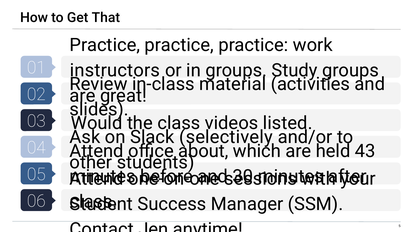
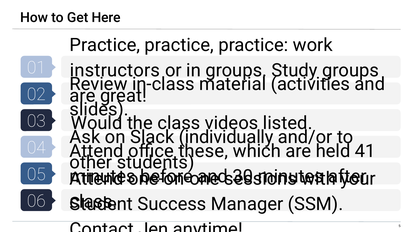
That: That -> Here (106, 17)
selectively: selectively -> individually (226, 137)
about: about -> these (203, 151)
43: 43 -> 41 (365, 151)
